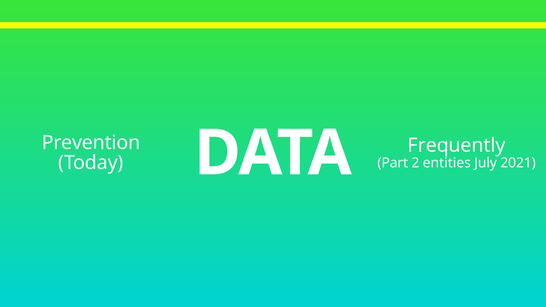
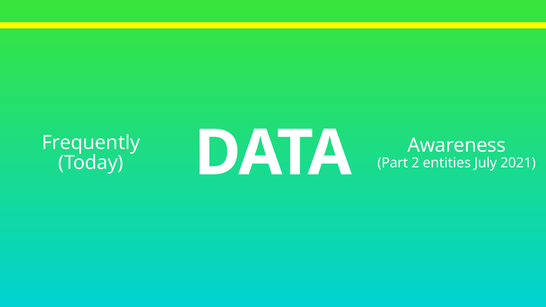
Prevention: Prevention -> Frequently (91, 143)
Frequently: Frequently -> Awareness (457, 145)
